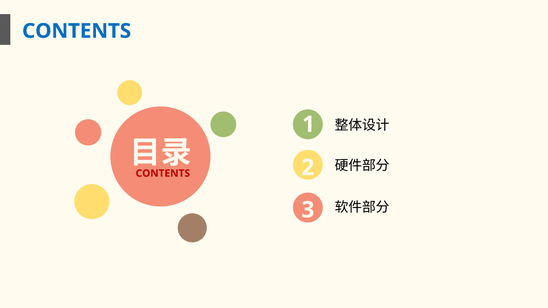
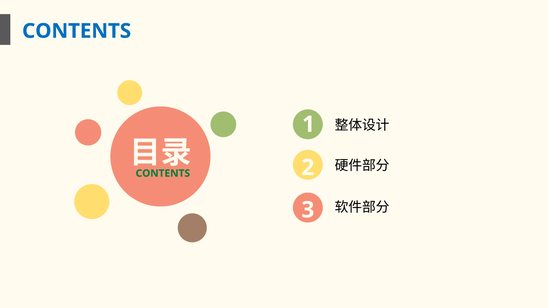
CONTENTS colour: red -> green (163, 173)
